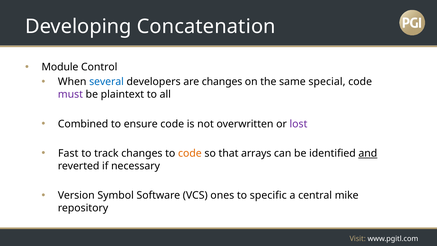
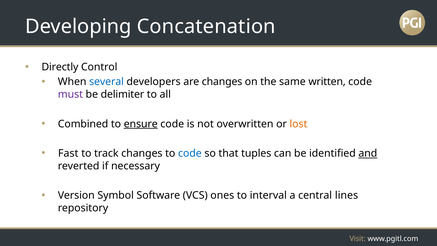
Module: Module -> Directly (60, 67)
special: special -> written (327, 82)
plaintext: plaintext -> delimiter (122, 94)
ensure underline: none -> present (141, 124)
lost colour: purple -> orange (298, 124)
code colour: orange -> blue (190, 153)
arrays: arrays -> tuples (256, 153)
specific: specific -> interval (268, 195)
mike: mike -> lines (347, 195)
